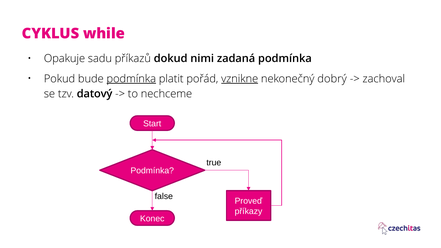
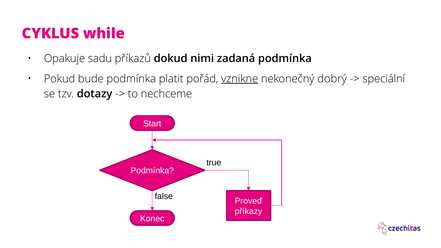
podmínka underline: present -> none (131, 79)
zachoval: zachoval -> speciální (384, 79)
datový: datový -> dotazy (95, 94)
